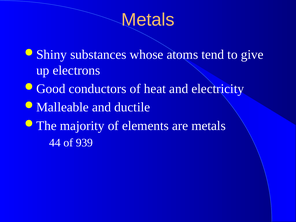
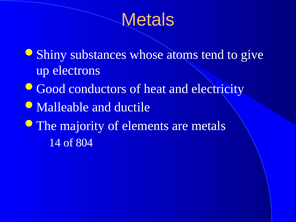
44: 44 -> 14 (55, 143)
939: 939 -> 804 (84, 143)
